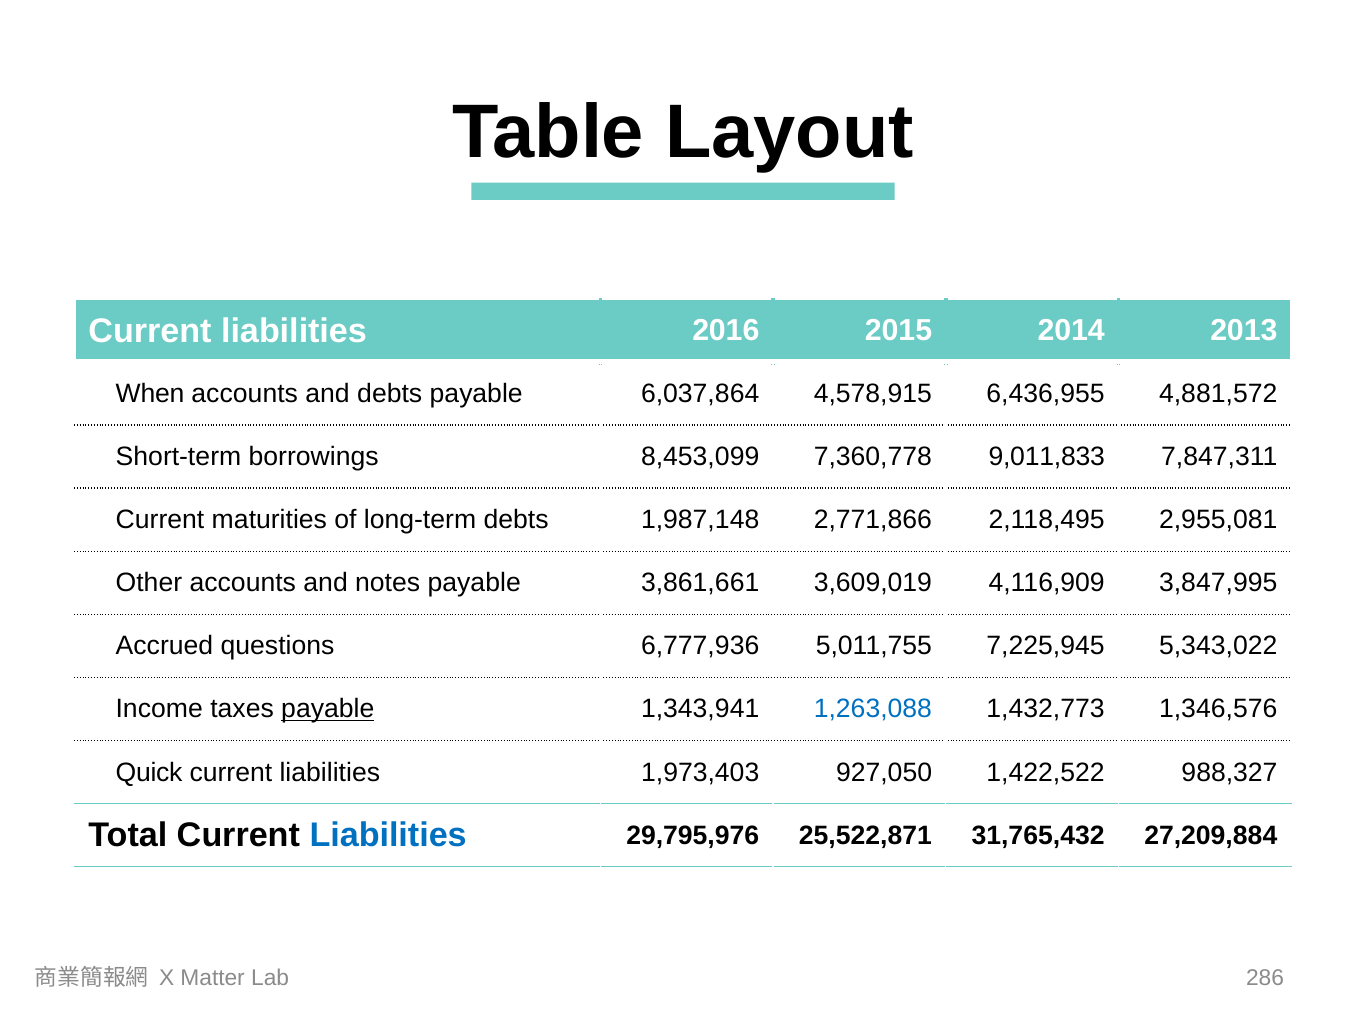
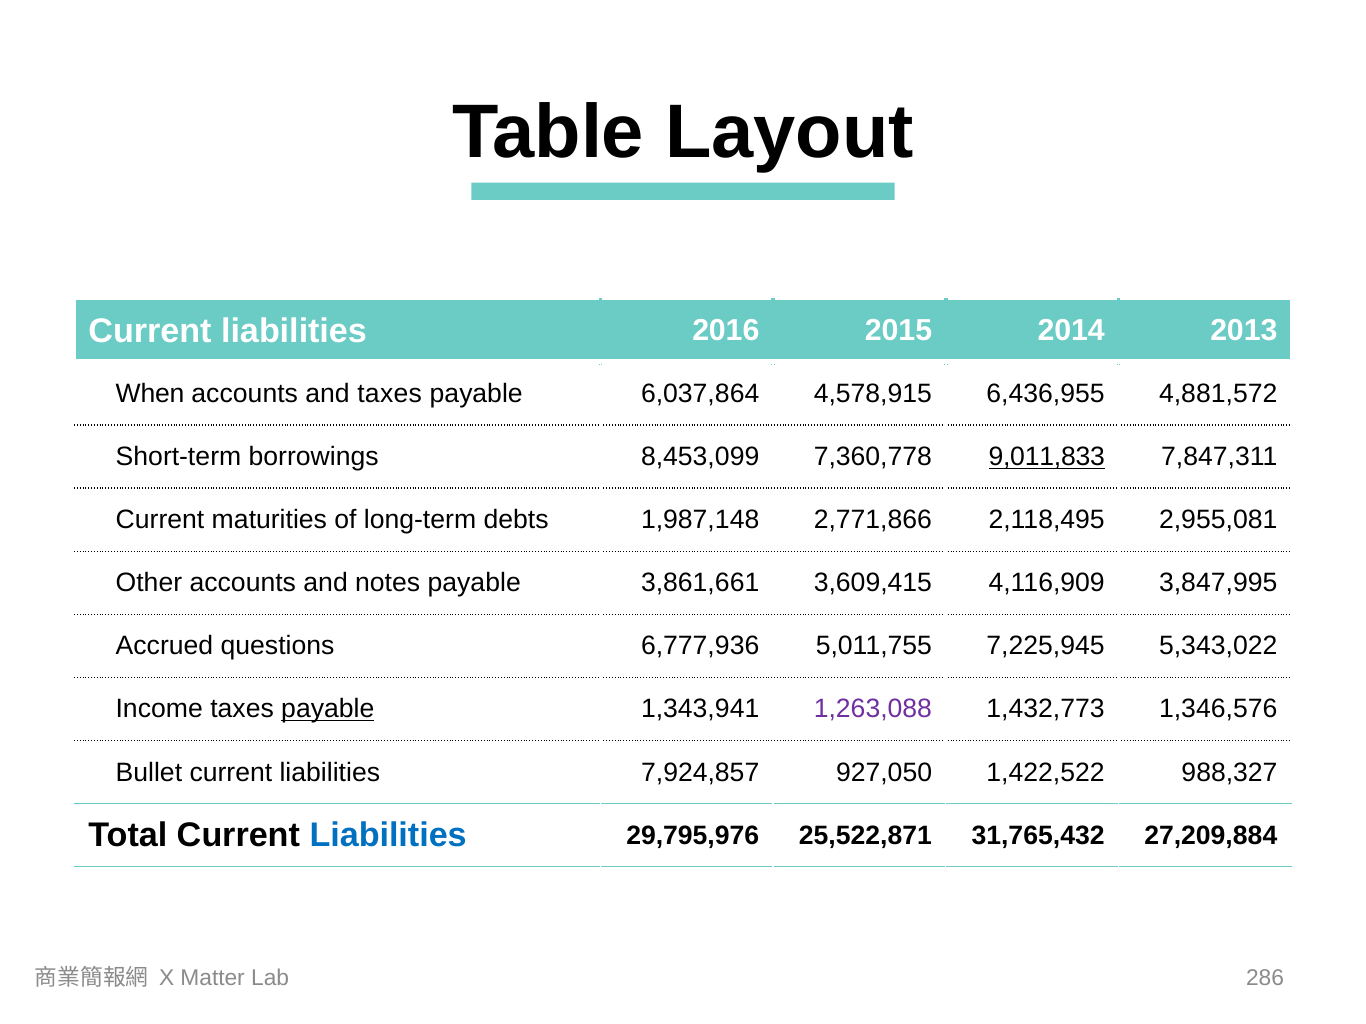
and debts: debts -> taxes (390, 394)
9,011,833 underline: none -> present (1047, 457)
3,609,019: 3,609,019 -> 3,609,415 (873, 583)
1,263,088 colour: blue -> purple (873, 710)
Quick: Quick -> Bullet (149, 773)
1,973,403: 1,973,403 -> 7,924,857 (700, 773)
